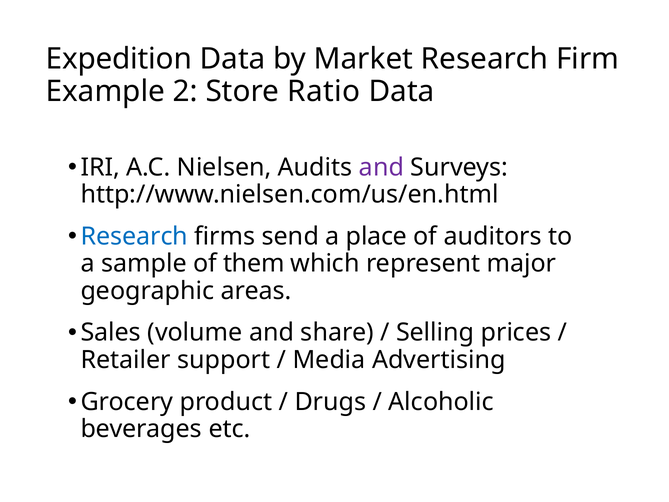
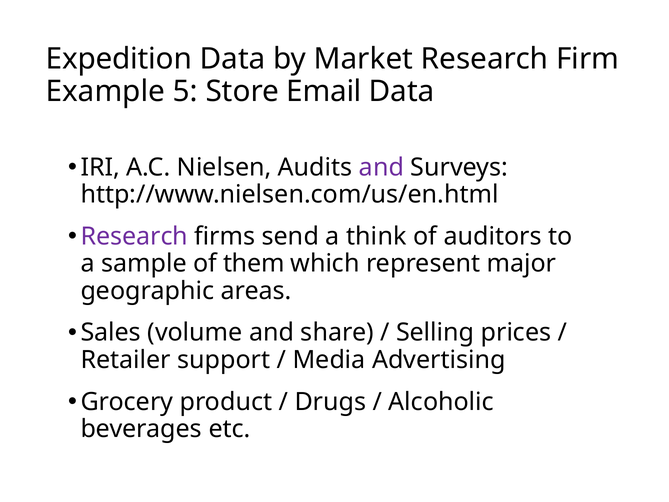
2: 2 -> 5 (185, 91)
Ratio: Ratio -> Email (324, 91)
Research colour: blue -> purple (134, 236)
place: place -> think (376, 236)
